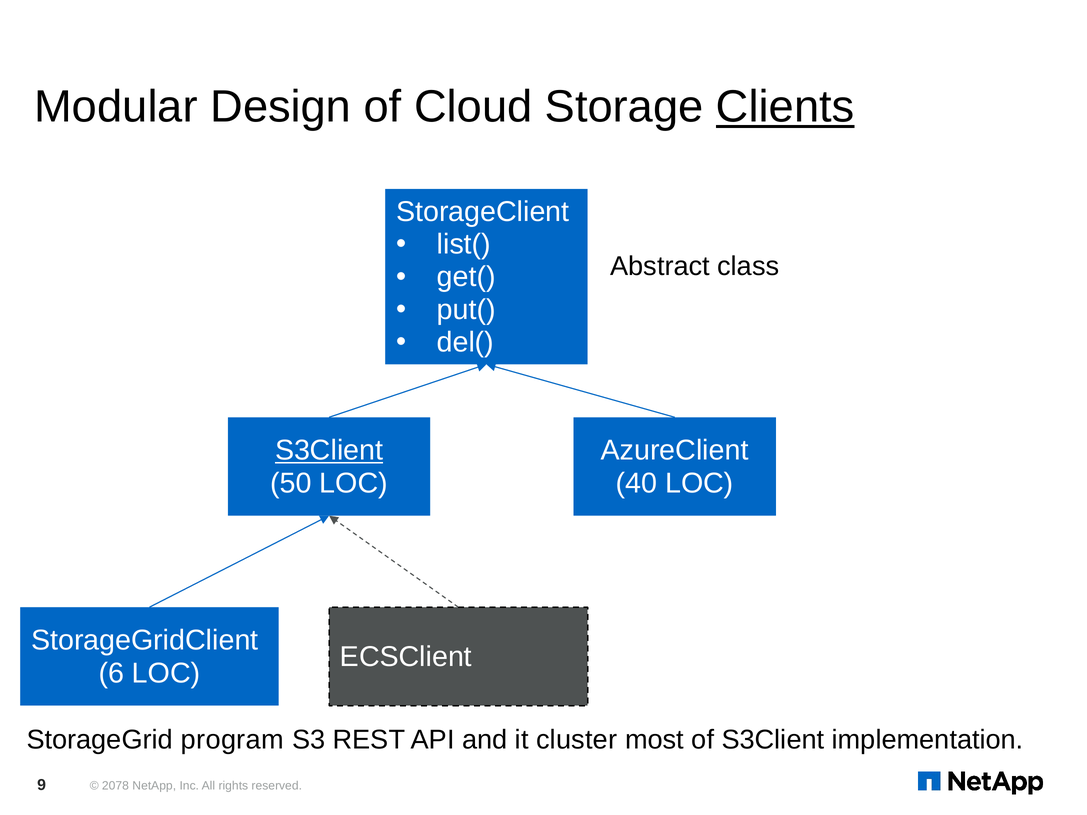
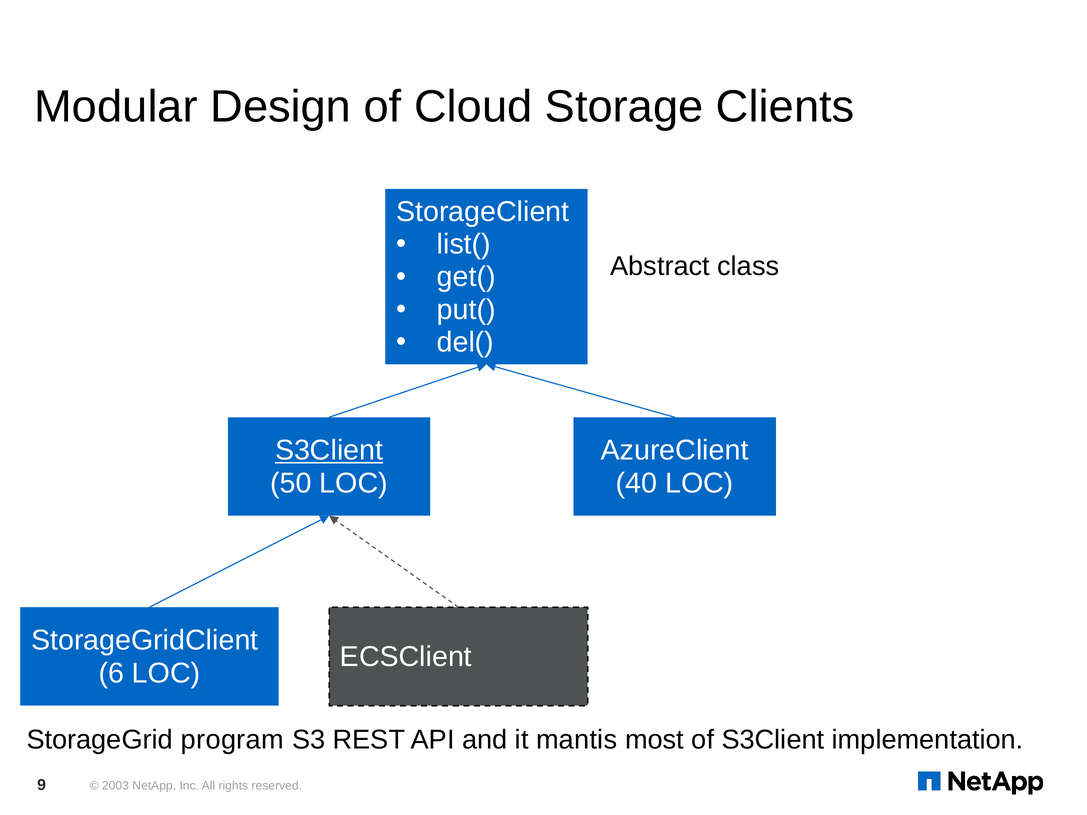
Clients underline: present -> none (785, 107)
cluster: cluster -> mantis (577, 740)
2078: 2078 -> 2003 (115, 786)
